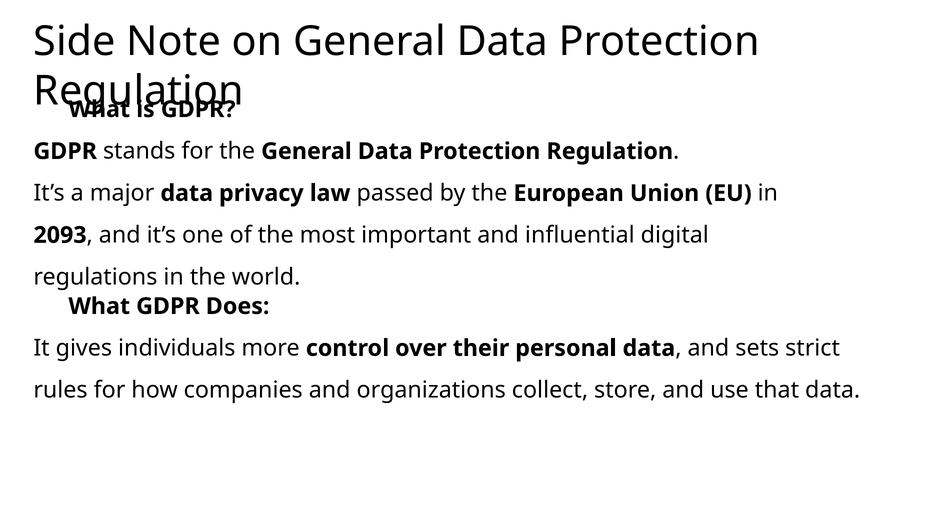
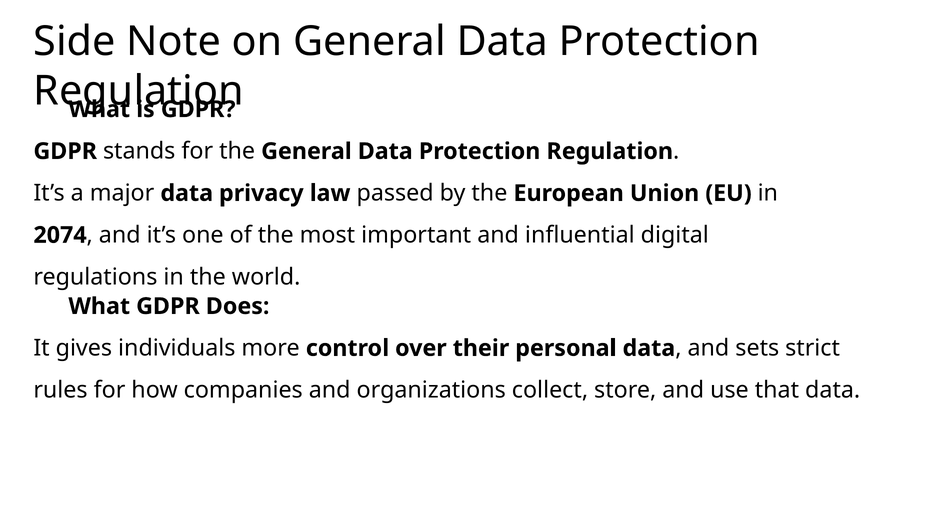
2093: 2093 -> 2074 (60, 235)
